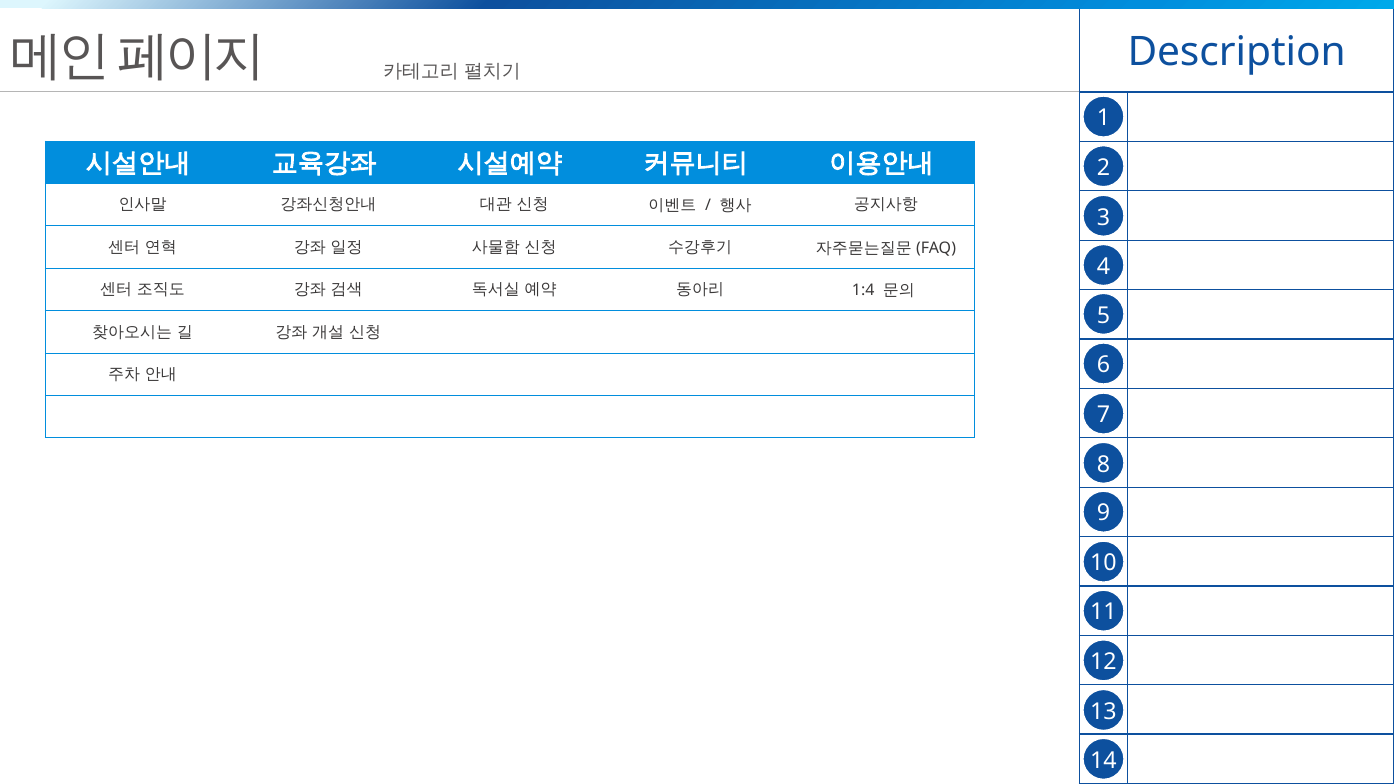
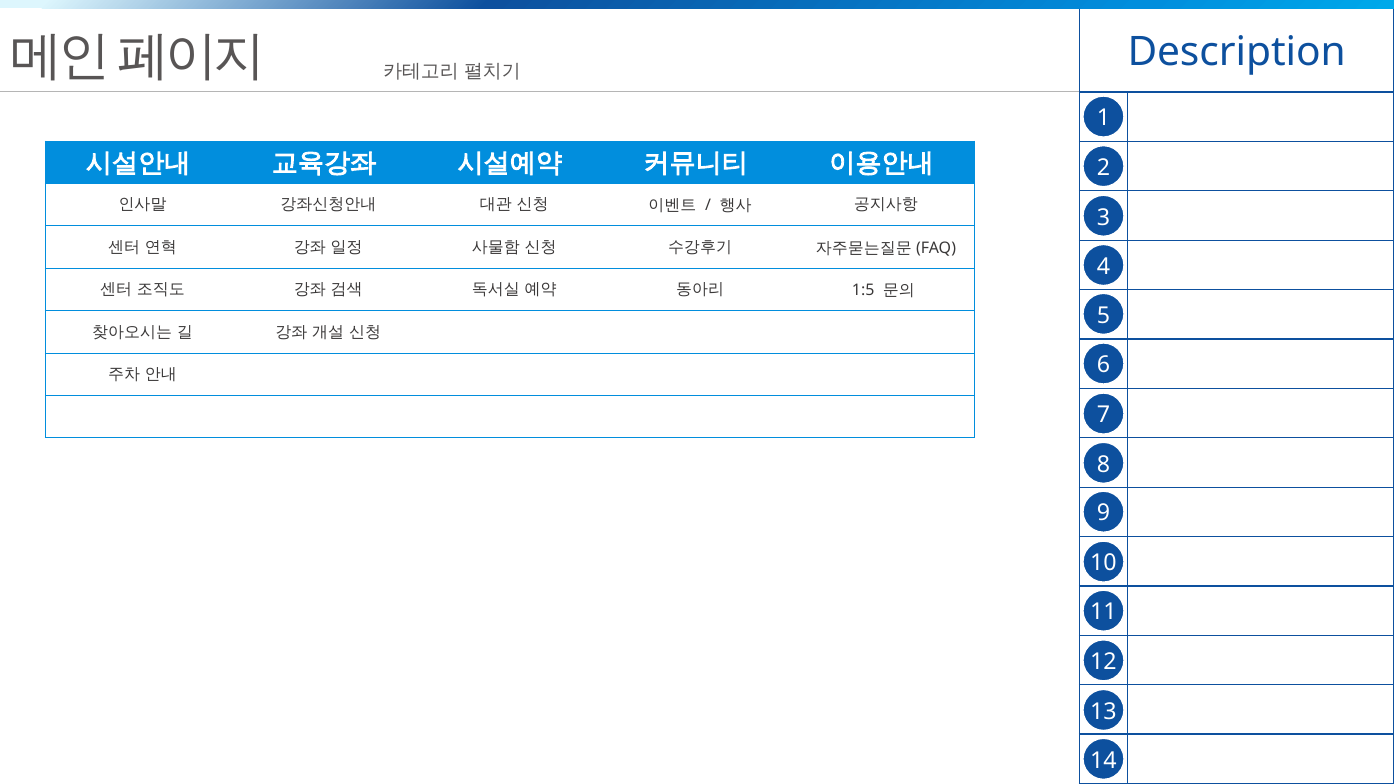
1:4: 1:4 -> 1:5 (863, 290)
